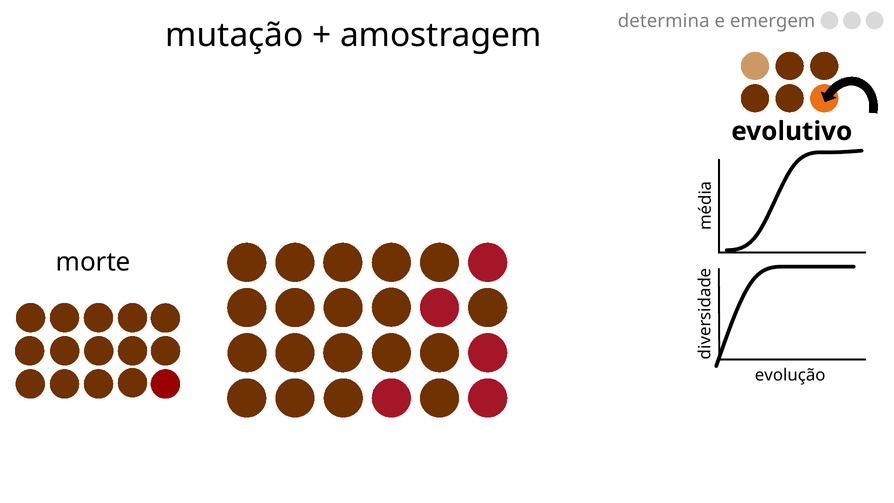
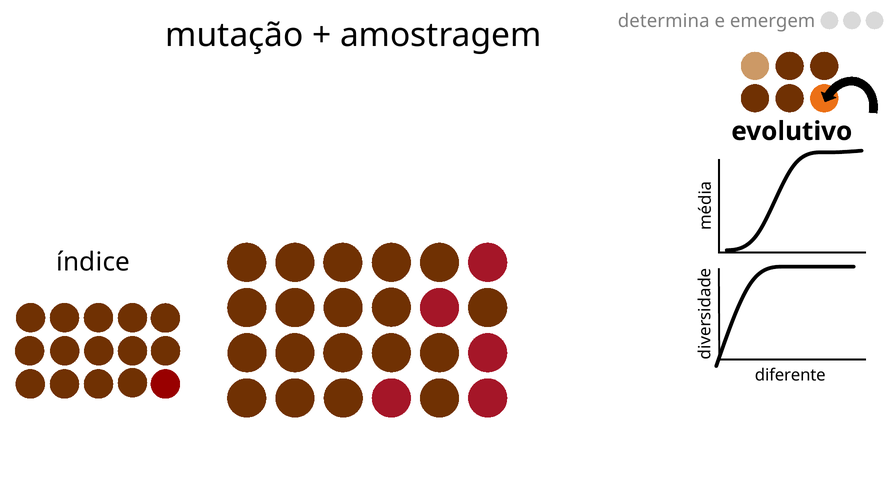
morte: morte -> índice (93, 262)
evolução: evolução -> diferente (790, 375)
